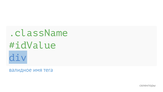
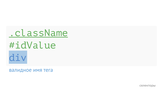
.className underline: none -> present (38, 33)
